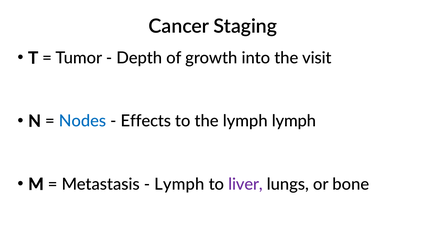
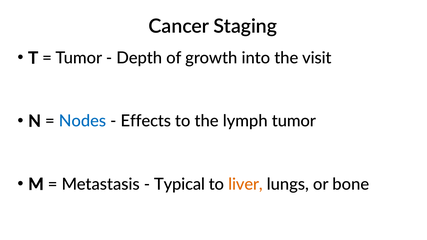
lymph lymph: lymph -> tumor (294, 121)
Lymph: Lymph -> Typical (179, 184)
liver colour: purple -> orange (245, 184)
